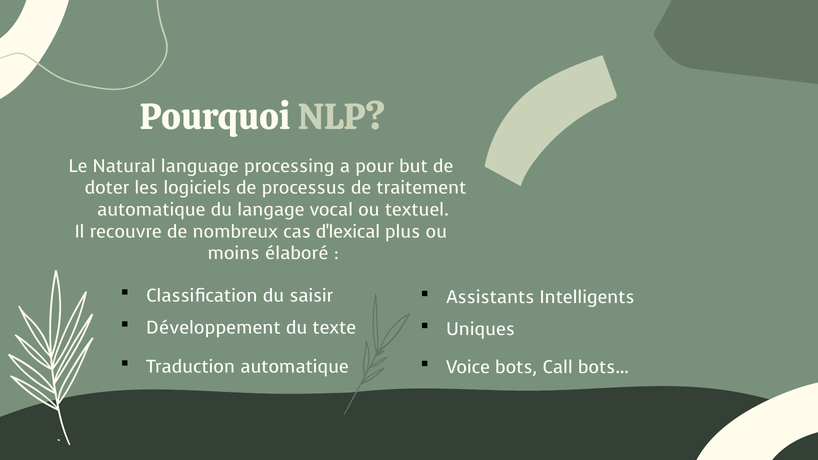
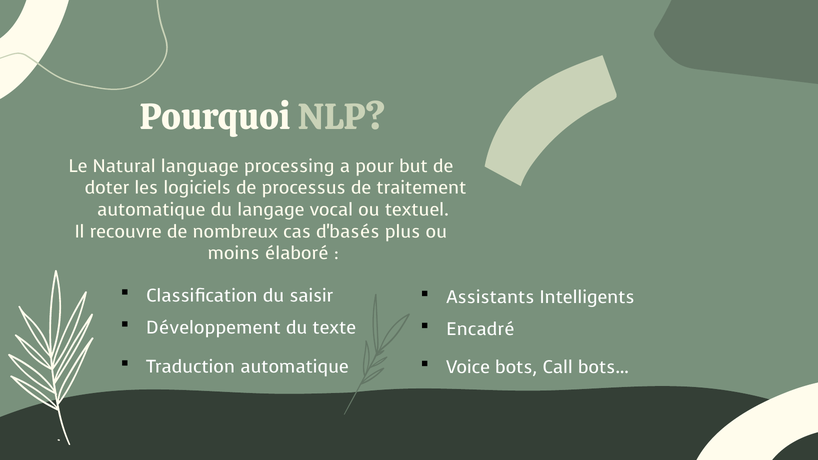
d'lexical: d'lexical -> d'basés (348, 232)
Uniques: Uniques -> Encadré (480, 330)
